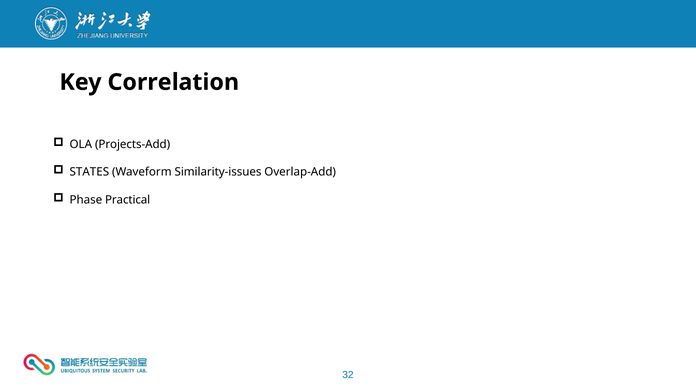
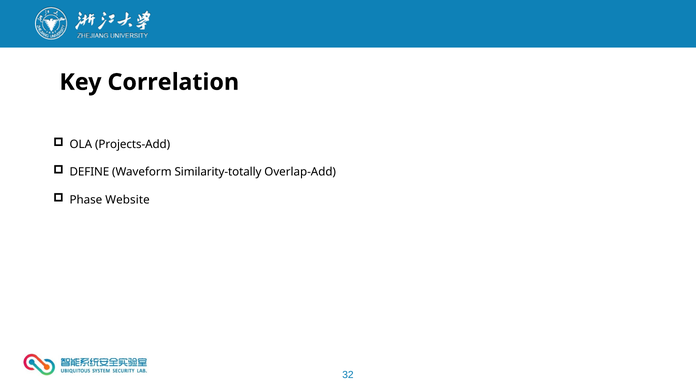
STATES: STATES -> DEFINE (89, 172)
Similarity-issues: Similarity-issues -> Similarity-totally (218, 172)
Practical: Practical -> Website (128, 200)
